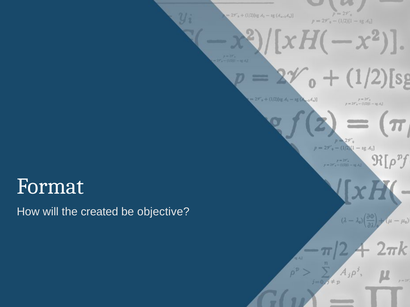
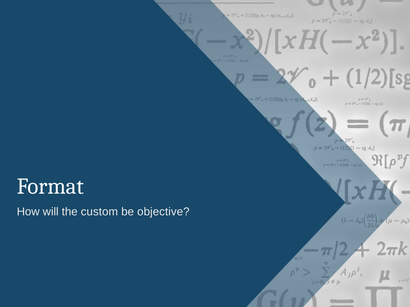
created: created -> custom (99, 212)
